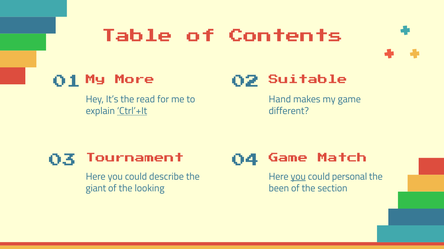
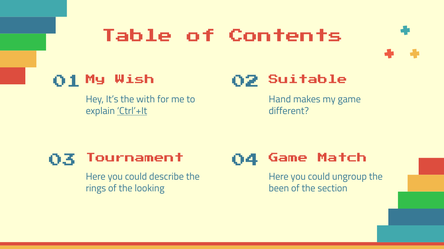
More: More -> Wish (135, 81)
read: read -> with (146, 99)
you underline: present -> none (298, 177)
personal: personal -> ungroup (349, 177)
giant: giant -> rings (96, 189)
